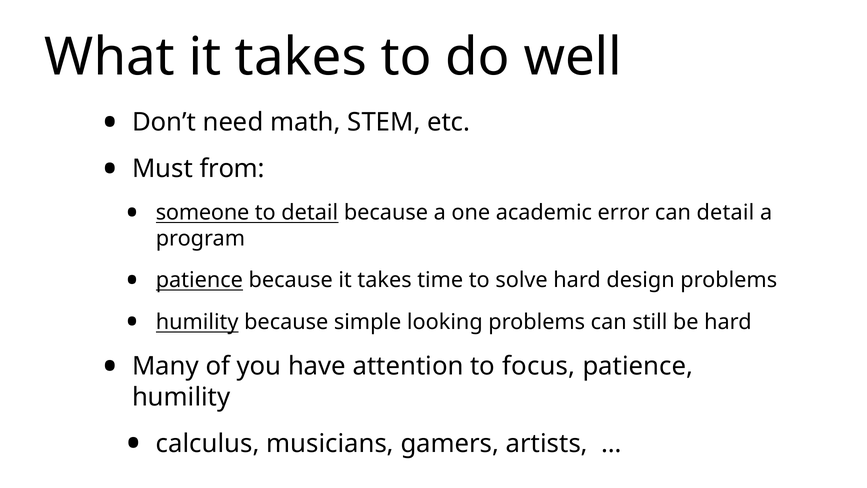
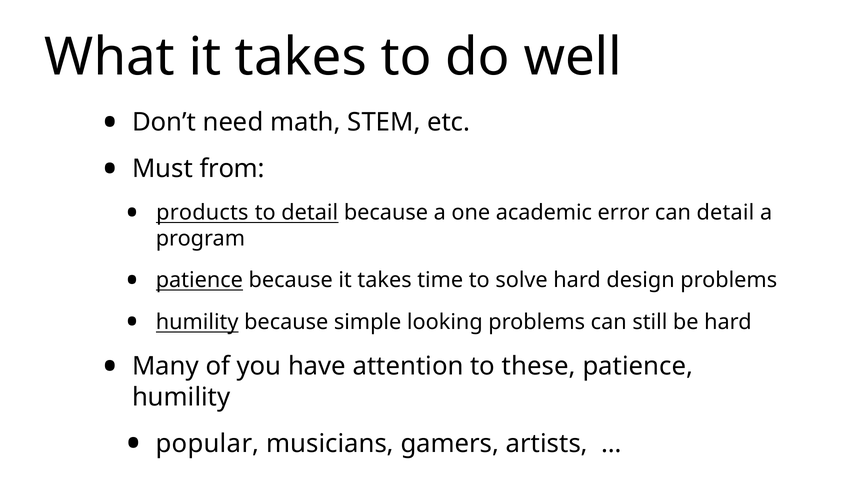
someone: someone -> products (202, 213)
focus: focus -> these (539, 366)
calculus: calculus -> popular (208, 443)
